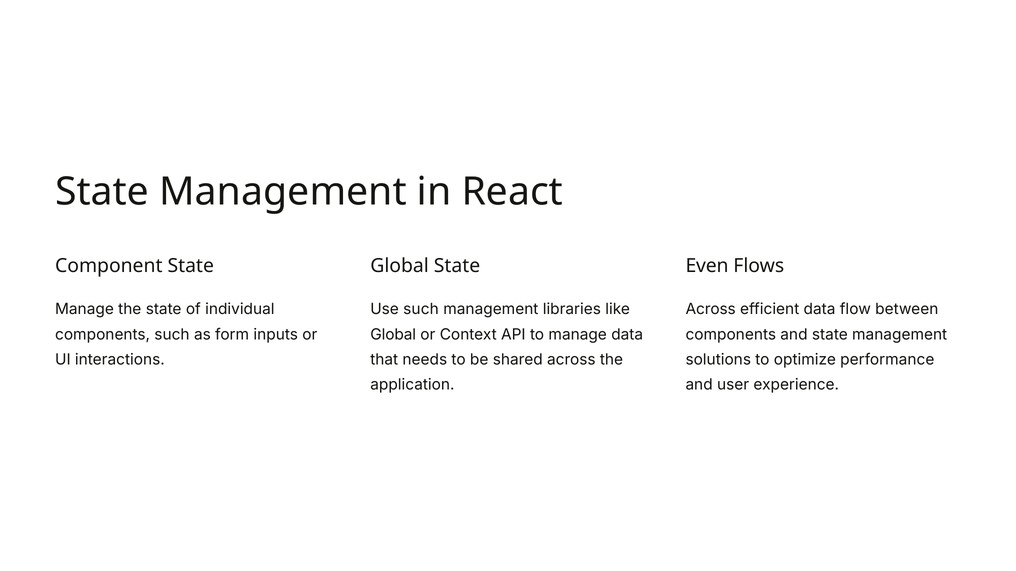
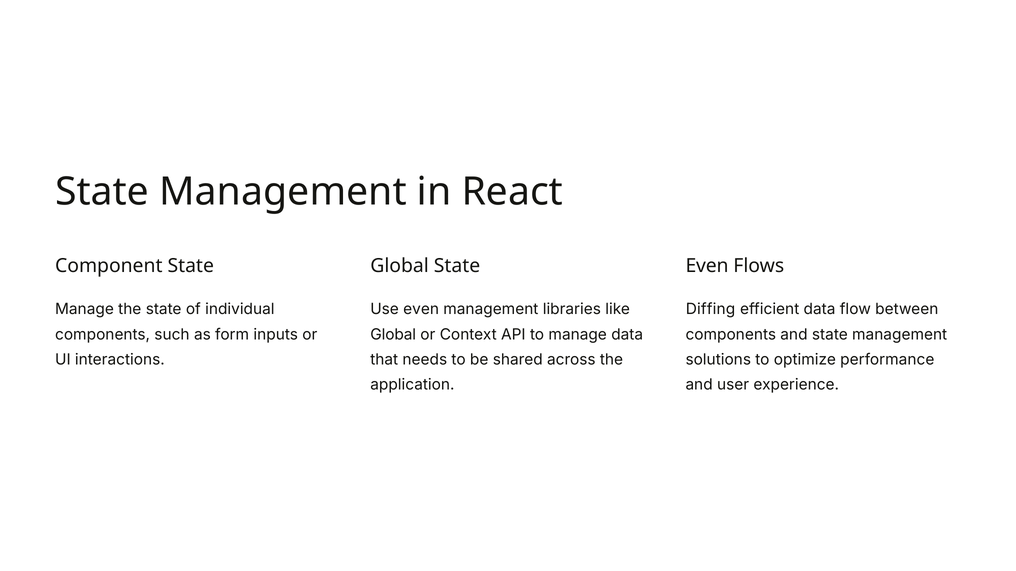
Use such: such -> even (421, 310)
Across: Across -> Diffing (711, 310)
